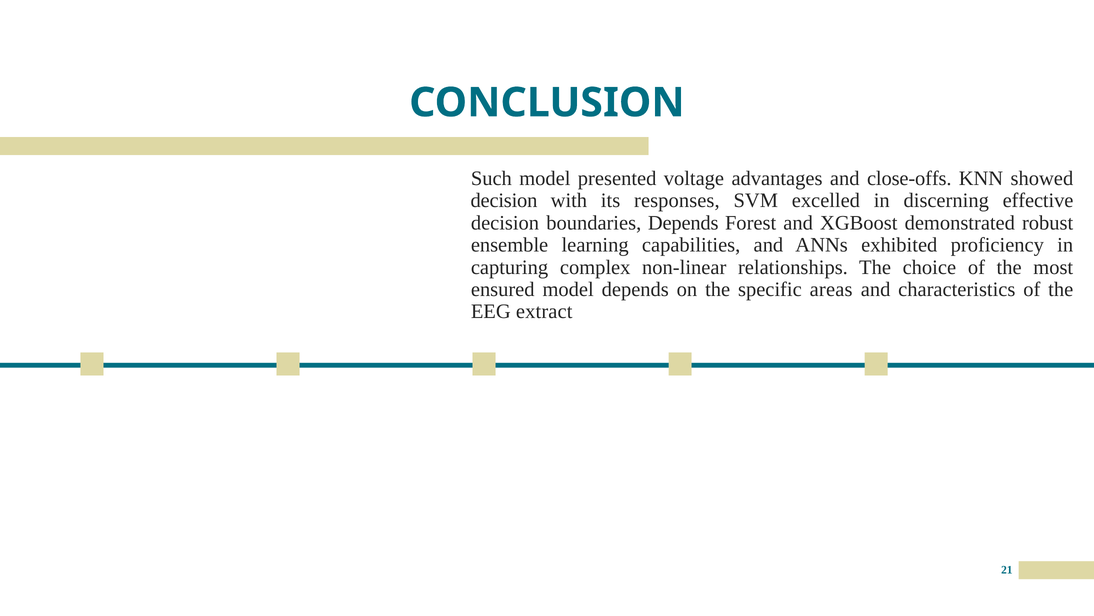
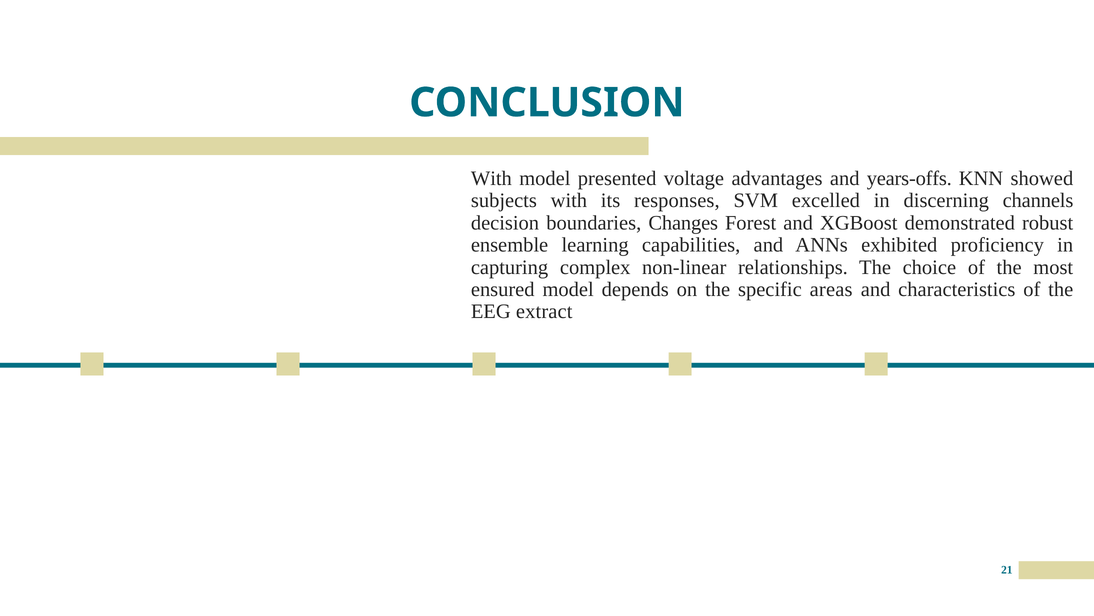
Such: Such -> With (491, 178)
close-offs: close-offs -> years-offs (909, 178)
decision: decision -> subjects (504, 200)
effective: effective -> channels (1038, 200)
boundaries Depends: Depends -> Changes (683, 223)
